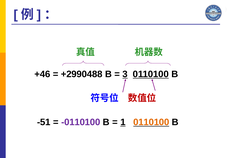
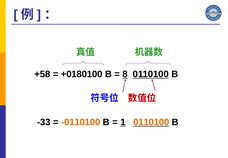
+46: +46 -> +58 (42, 74)
+2990488: +2990488 -> +0180100 (82, 74)
3: 3 -> 8 (125, 74)
-51: -51 -> -33 (44, 122)
-0110100 colour: purple -> orange (81, 122)
